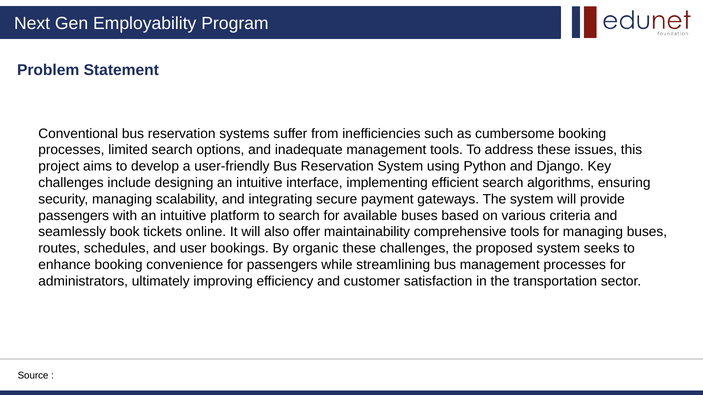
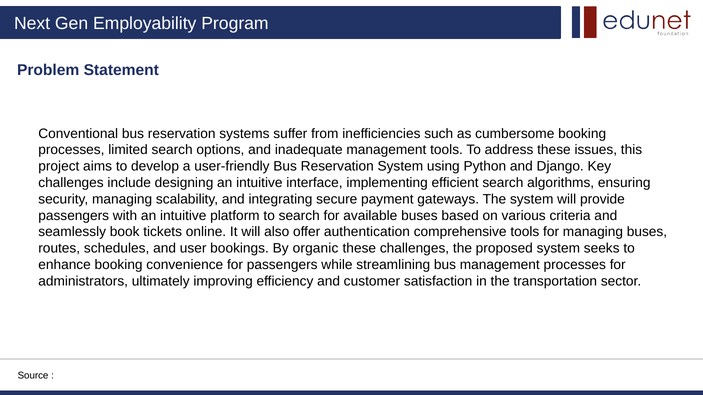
maintainability: maintainability -> authentication (367, 232)
